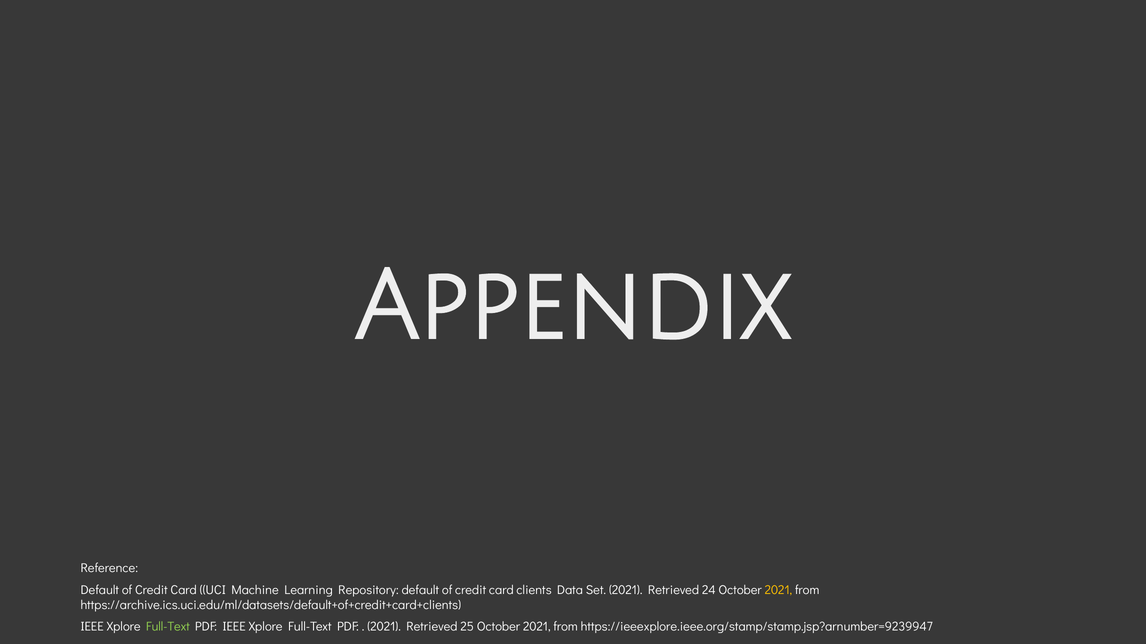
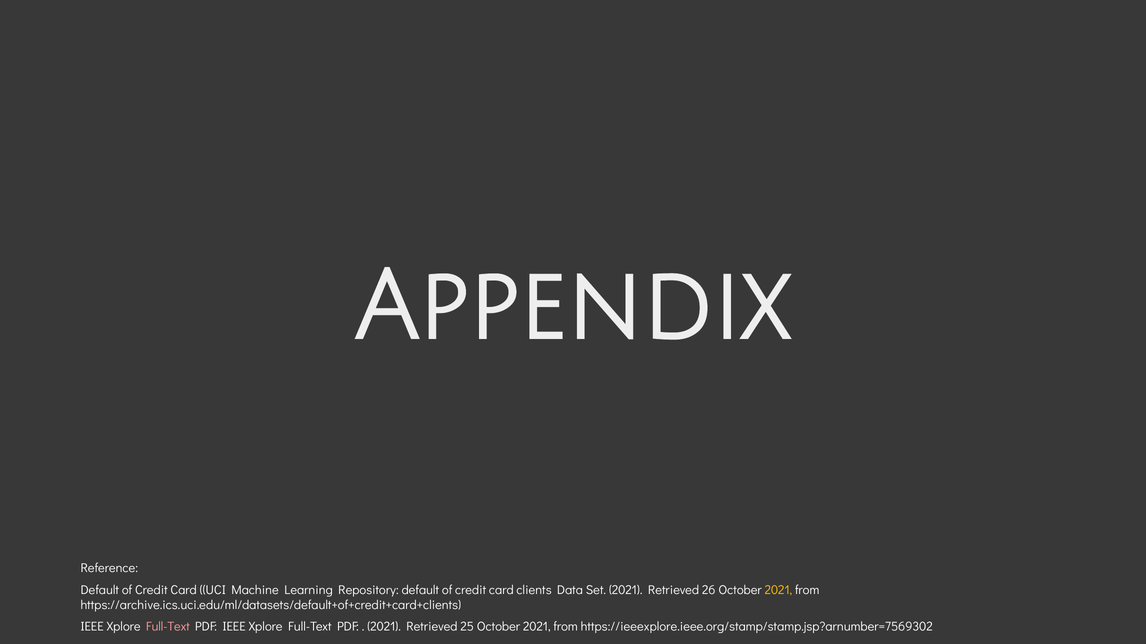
24: 24 -> 26 (709, 590)
Full-Text colour: light green -> pink (168, 627)
https://ieeexplore.ieee.org/stamp/stamp.jsp?arnumber=9239947: https://ieeexplore.ieee.org/stamp/stamp.jsp?arnumber=9239947 -> https://ieeexplore.ieee.org/stamp/stamp.jsp?arnumber=7569302 (757, 627)
